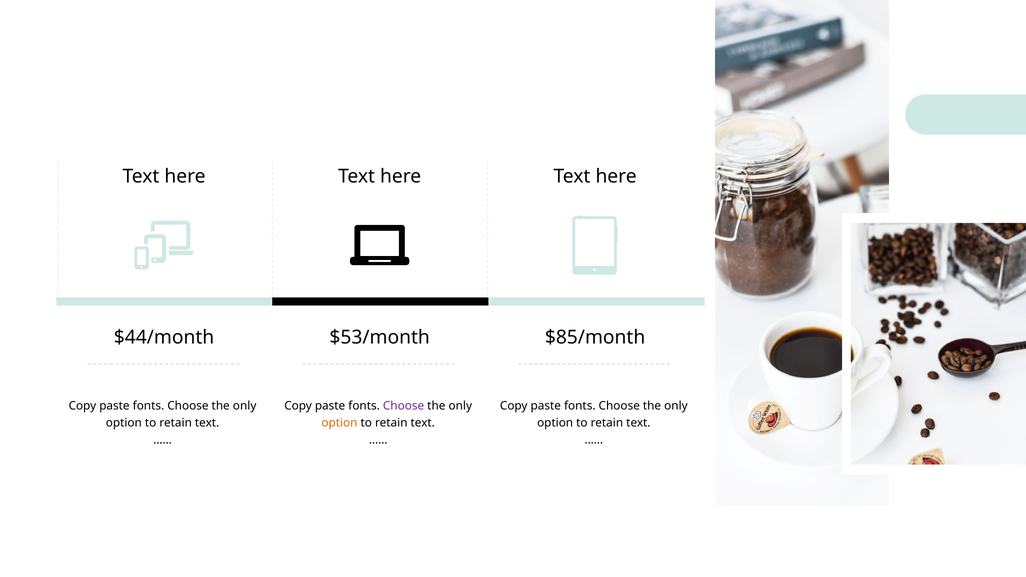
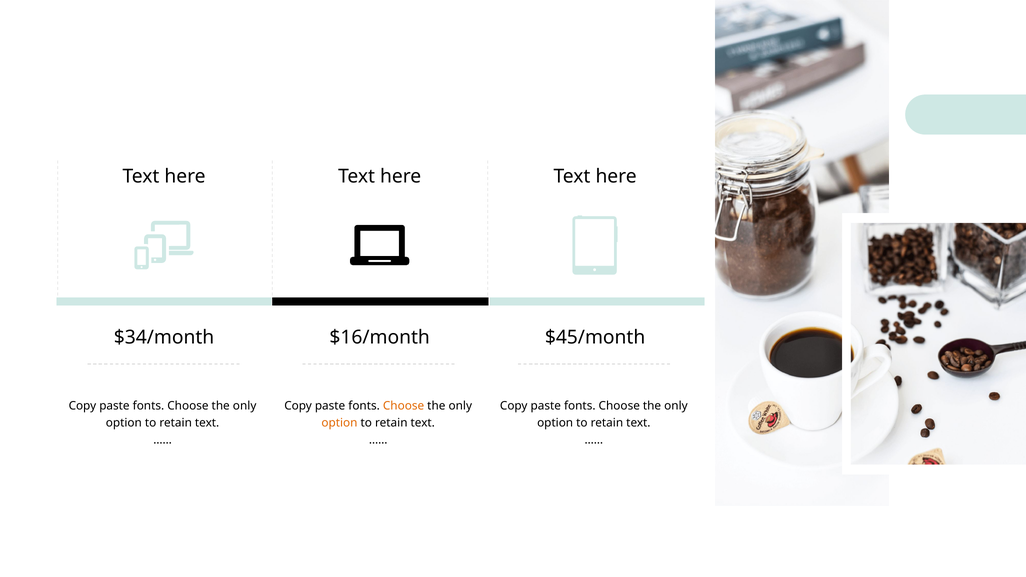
$44/month: $44/month -> $34/month (164, 338)
$53/month: $53/month -> $16/month (380, 338)
$85/month: $85/month -> $45/month (595, 338)
Choose colour: purple -> orange (404, 406)
